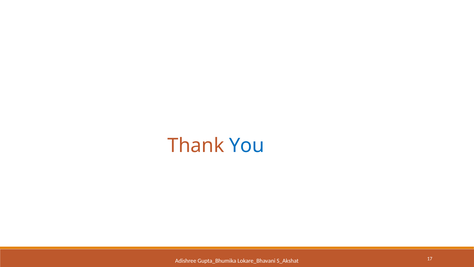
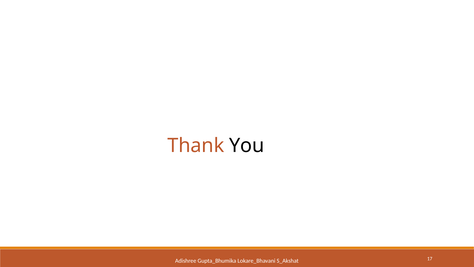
You colour: blue -> black (247, 145)
